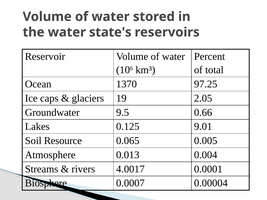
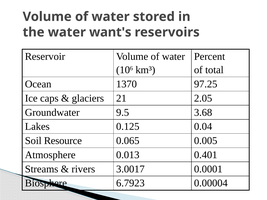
state's: state's -> want's (110, 32)
19: 19 -> 21 (121, 98)
0.66: 0.66 -> 3.68 (203, 113)
9.01: 9.01 -> 0.04 (203, 127)
0.004: 0.004 -> 0.401 (206, 155)
4.0017: 4.0017 -> 3.0017 (130, 169)
0.0007: 0.0007 -> 6.7923 (130, 183)
